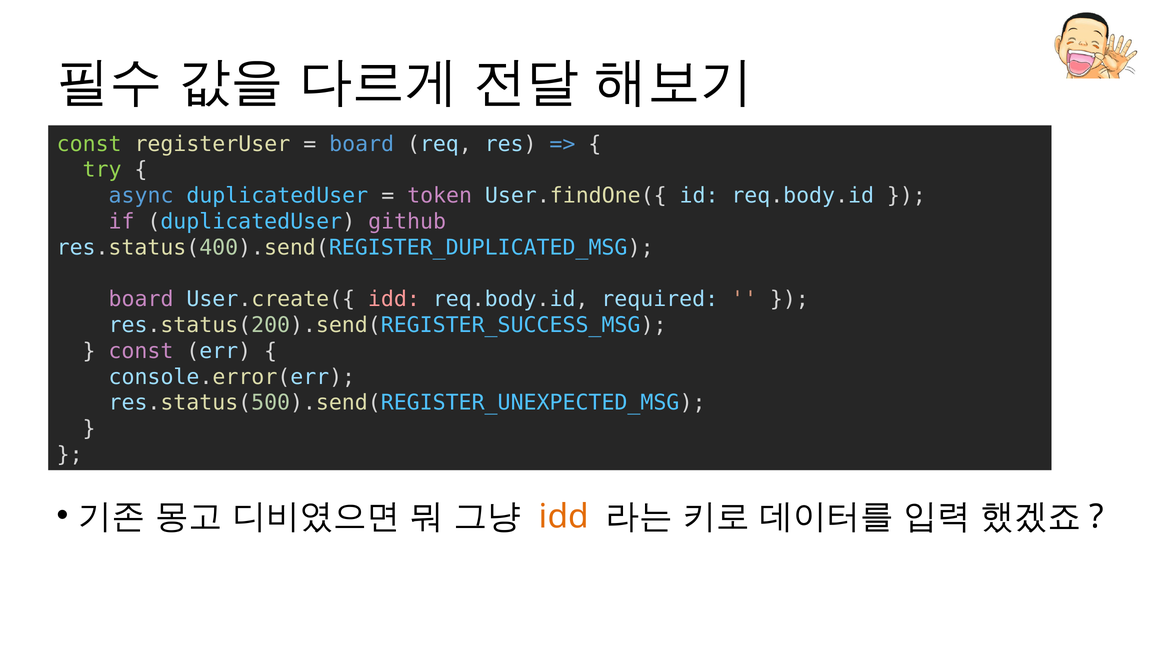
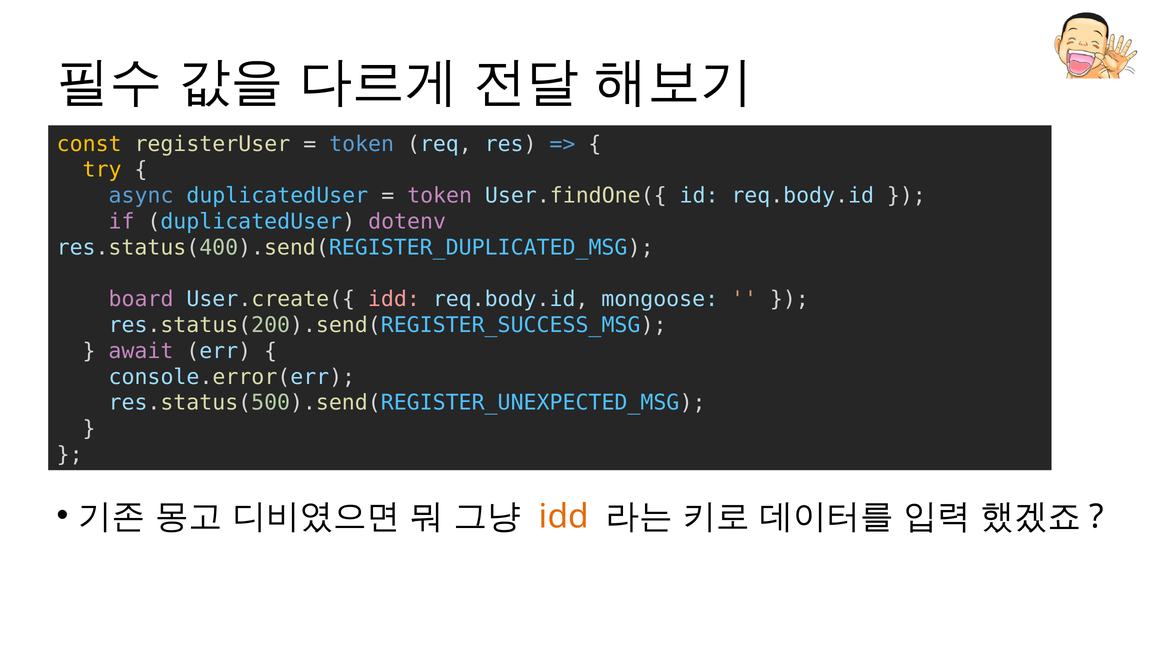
const colour: light green -> yellow (89, 144)
board: board -> token (362, 144)
try colour: light green -> yellow (102, 170)
github: github -> dotenv (407, 222)
required: required -> mongoose (660, 299)
const: const -> await (141, 351)
